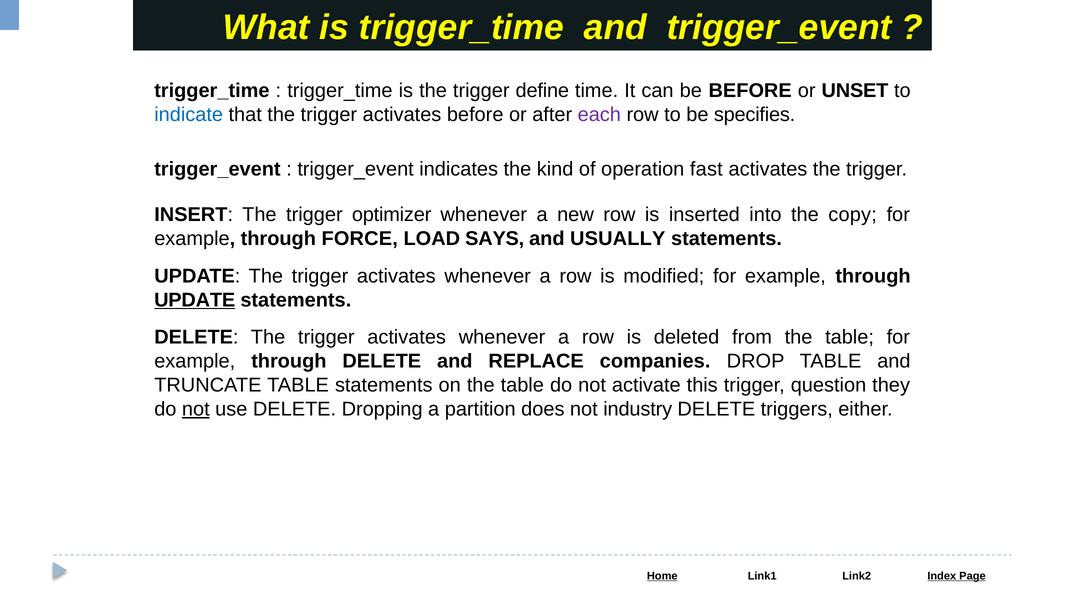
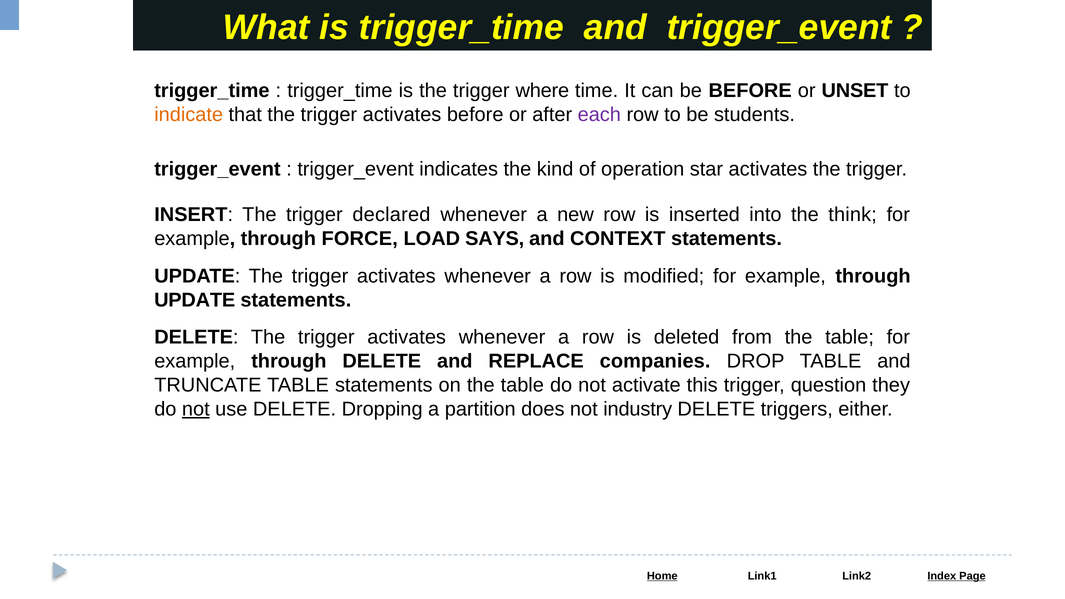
define: define -> where (542, 90)
indicate colour: blue -> orange (189, 114)
specifies: specifies -> students (754, 114)
fast: fast -> star (706, 169)
optimizer: optimizer -> declared (391, 215)
copy: copy -> think (853, 215)
USUALLY: USUALLY -> CONTEXT (618, 239)
UPDATE underline: present -> none (195, 300)
